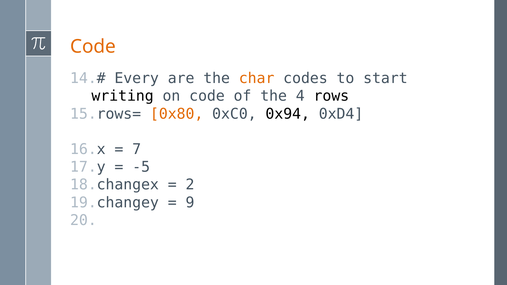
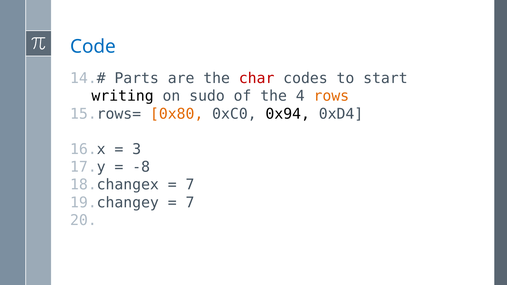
Code colour: orange -> blue (93, 47)
Every: Every -> Parts (137, 78)
char colour: orange -> red (257, 78)
on code: code -> sudo (207, 96)
rows colour: black -> orange (331, 96)
7: 7 -> 3 (137, 149)
-5: -5 -> -8 (141, 167)
2: 2 -> 7 (190, 185)
9: 9 -> 7 (190, 203)
